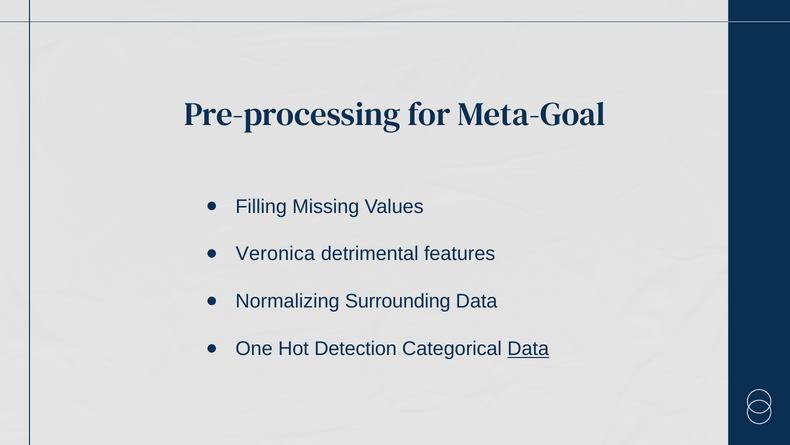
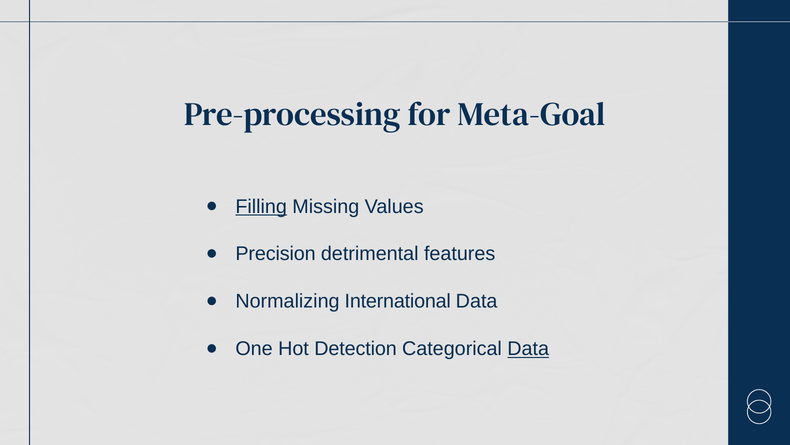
Filling underline: none -> present (261, 206)
Veronica: Veronica -> Precision (276, 254)
Surrounding: Surrounding -> International (398, 301)
